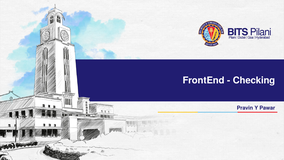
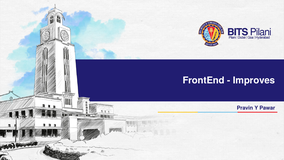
Checking: Checking -> Improves (254, 80)
